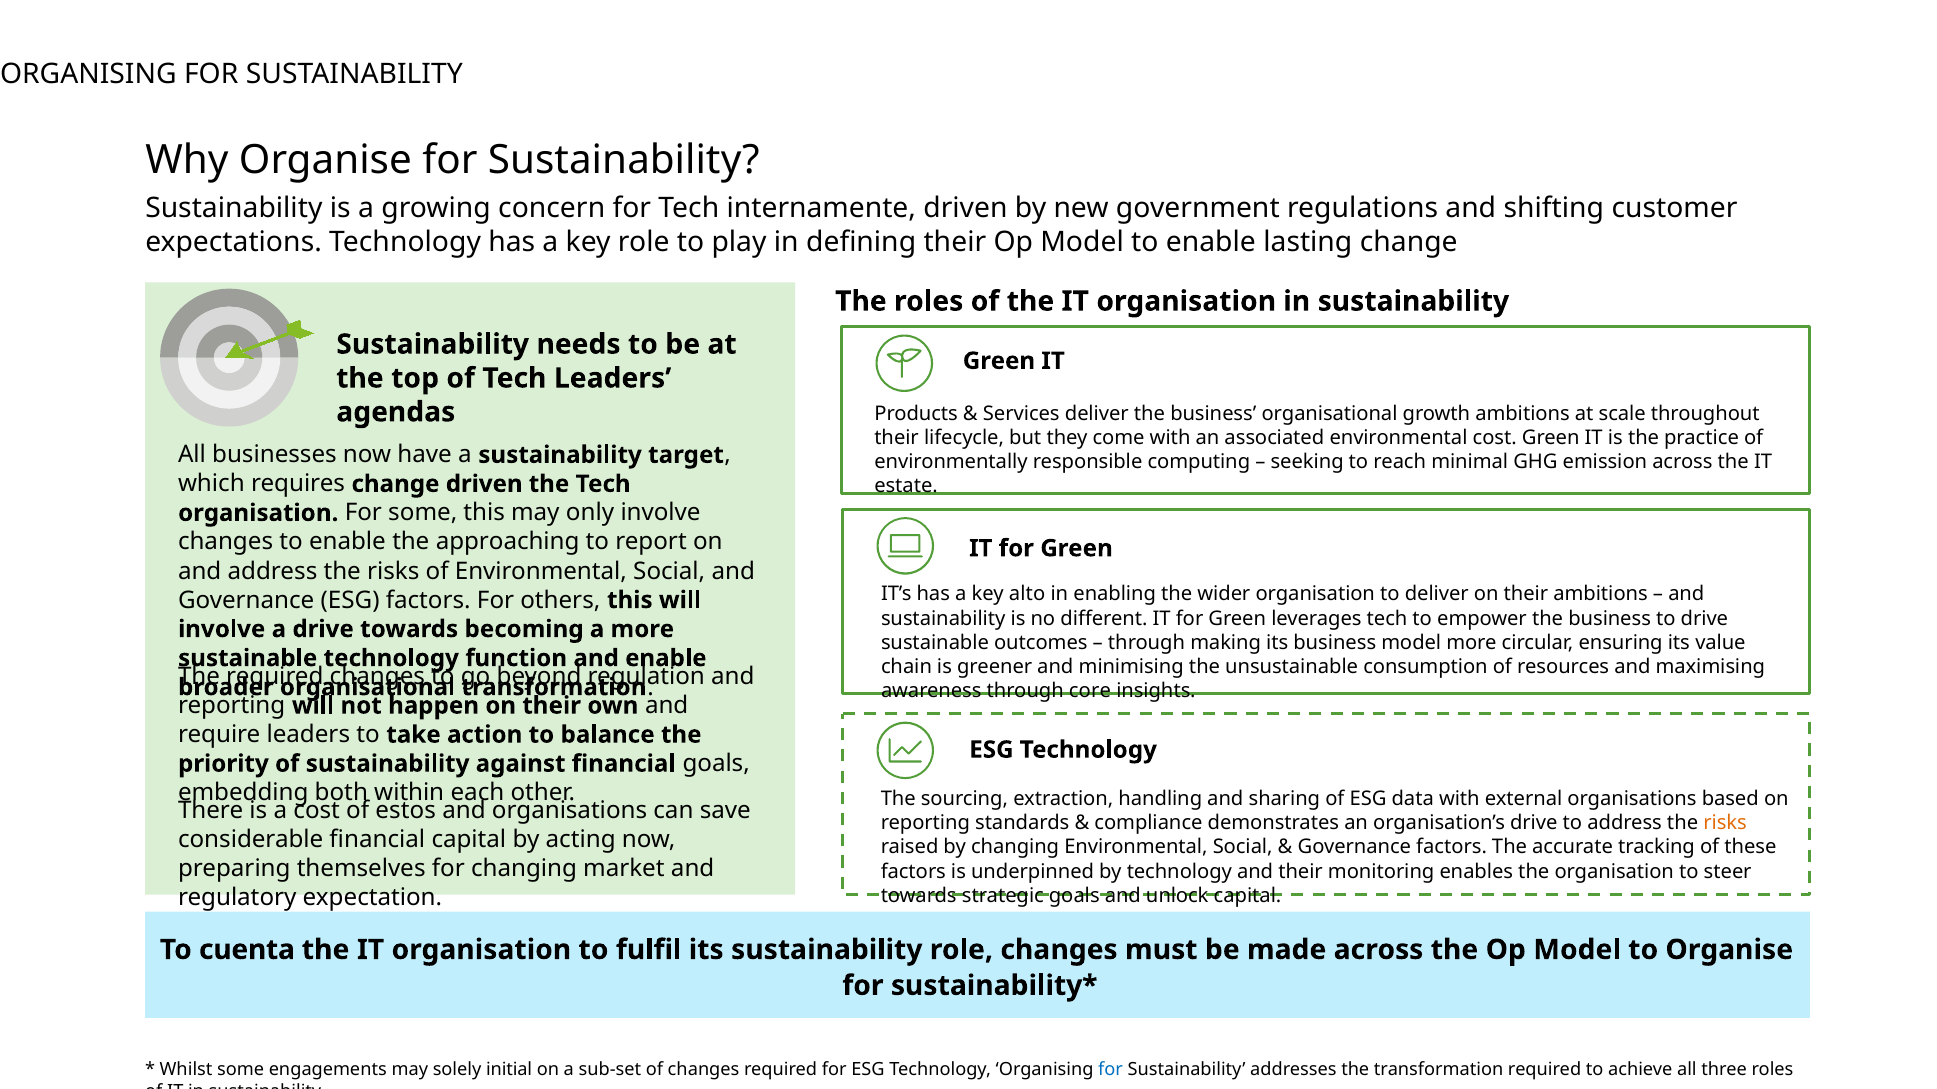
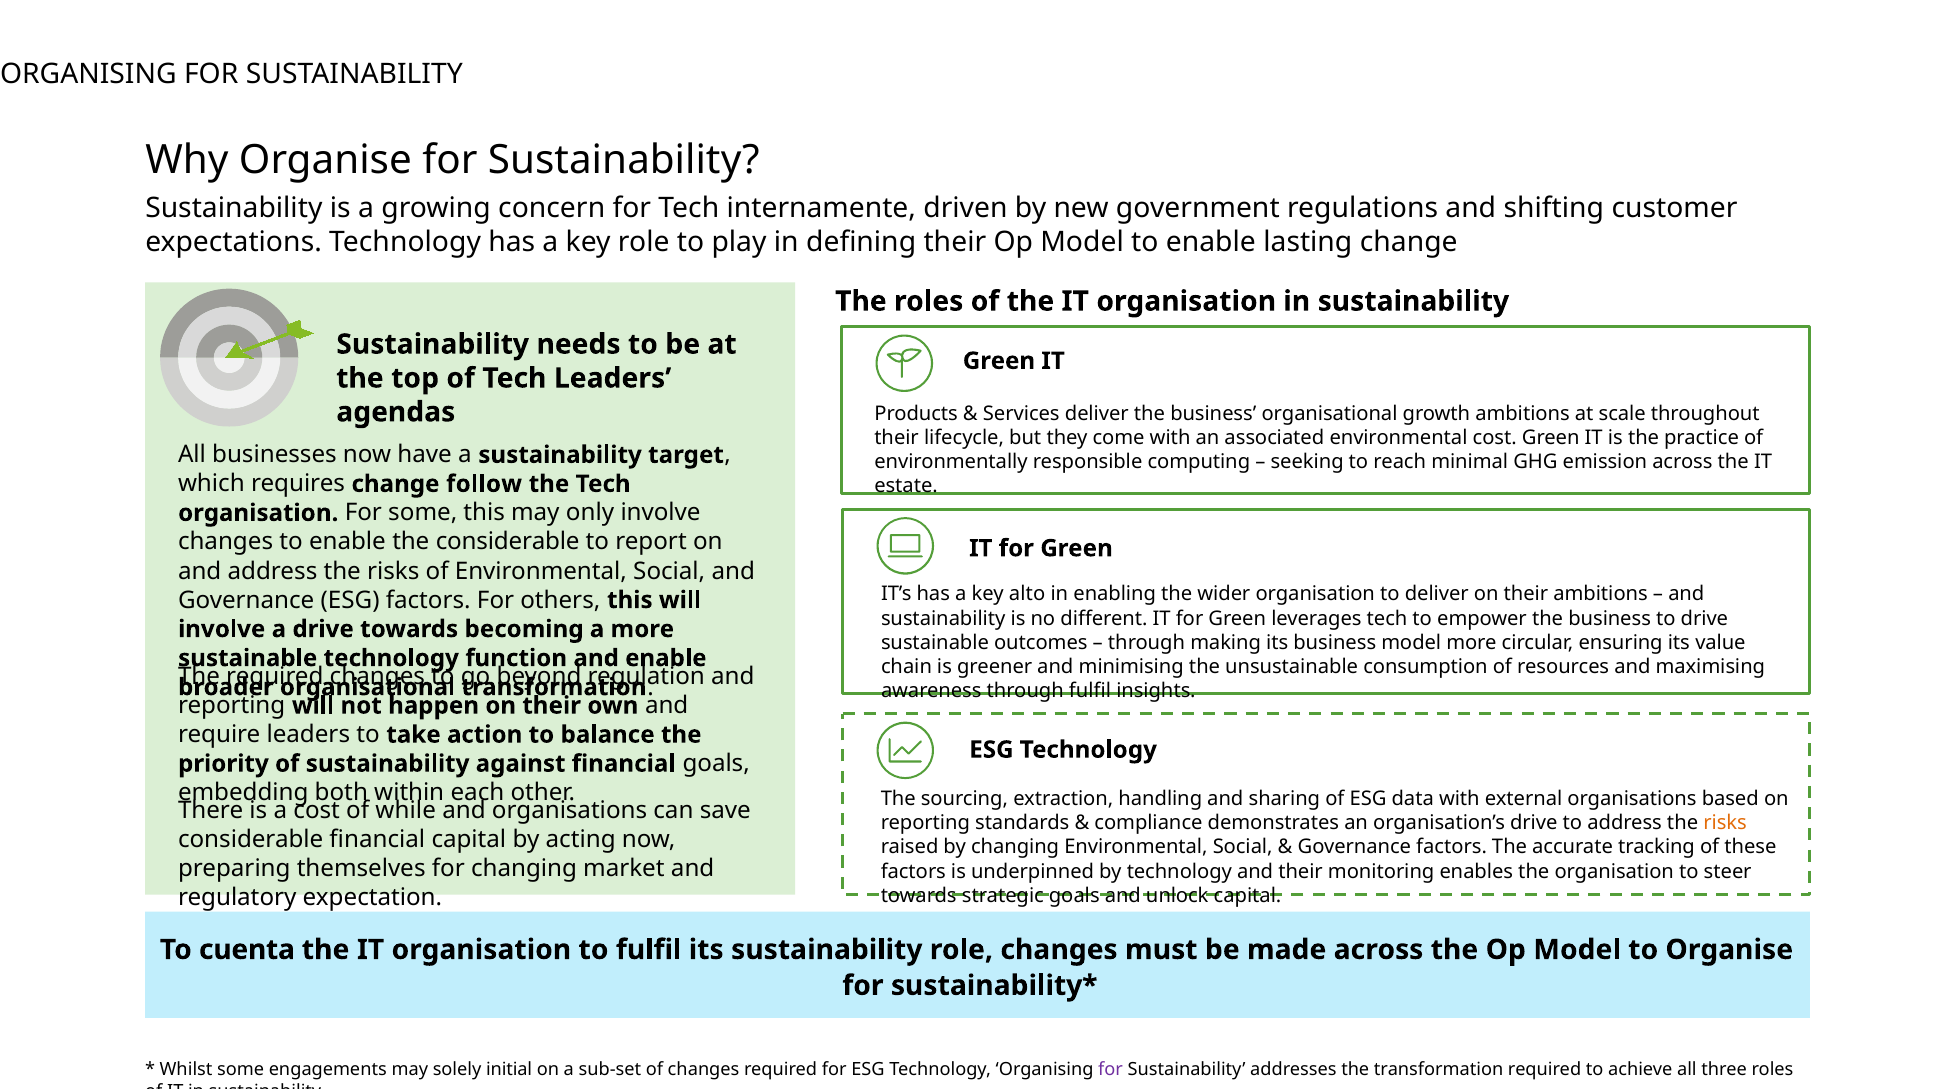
change driven: driven -> follow (484, 484)
the approaching: approaching -> considerable (508, 542)
through core: core -> fulfil (1090, 691)
estos: estos -> while (406, 811)
for colour: blue -> purple (1111, 1070)
